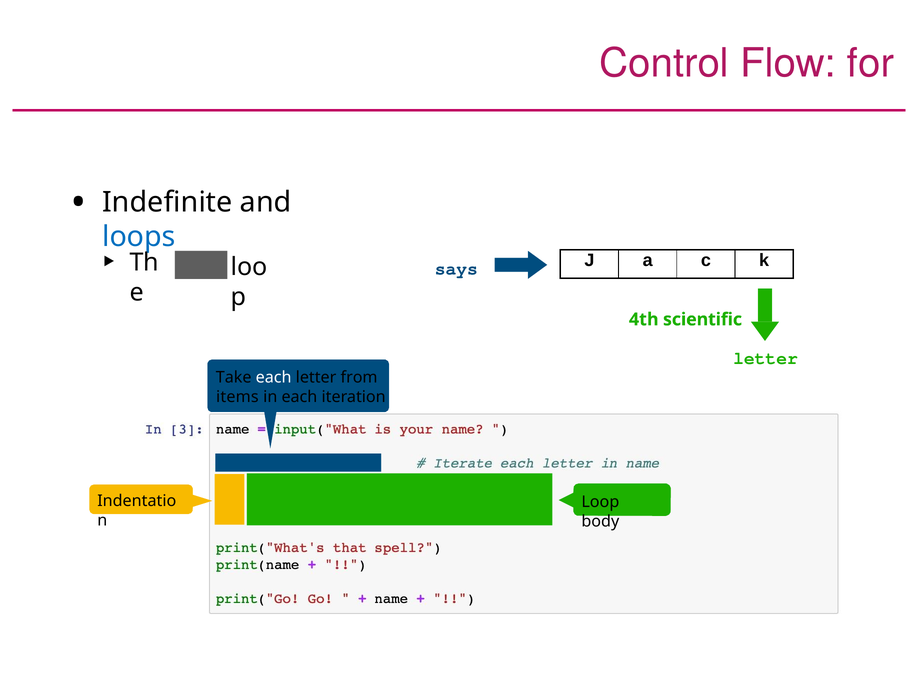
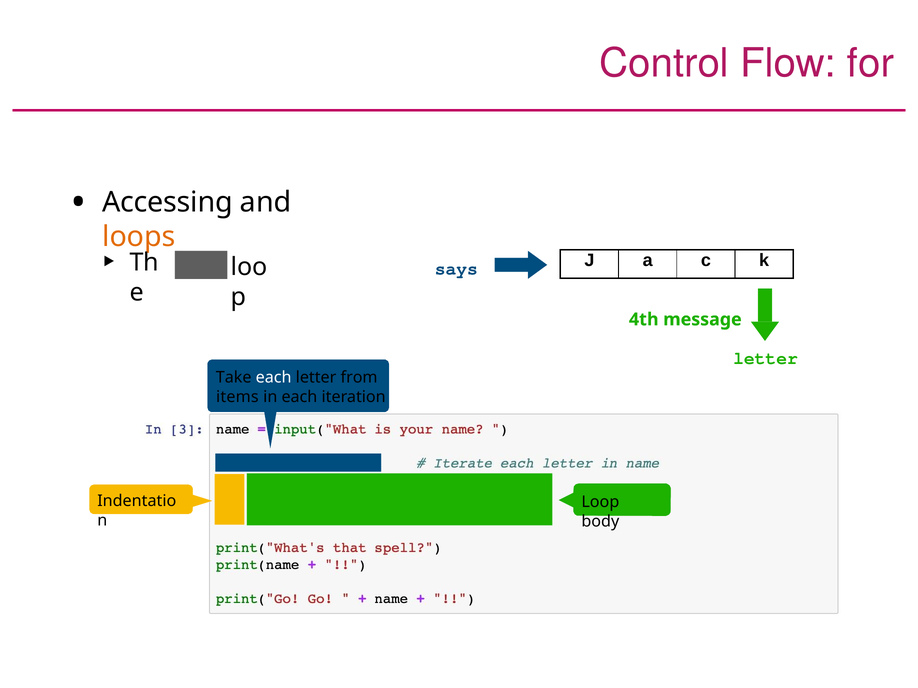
Indefinite: Indefinite -> Accessing (167, 203)
loops colour: blue -> orange (139, 237)
scientific: scientific -> message (702, 320)
